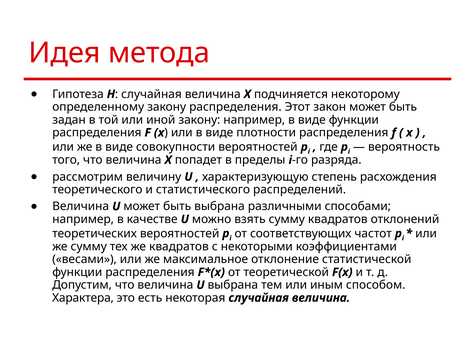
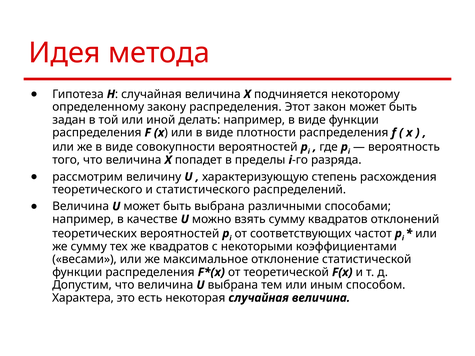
иной закону: закону -> делать (199, 120)
